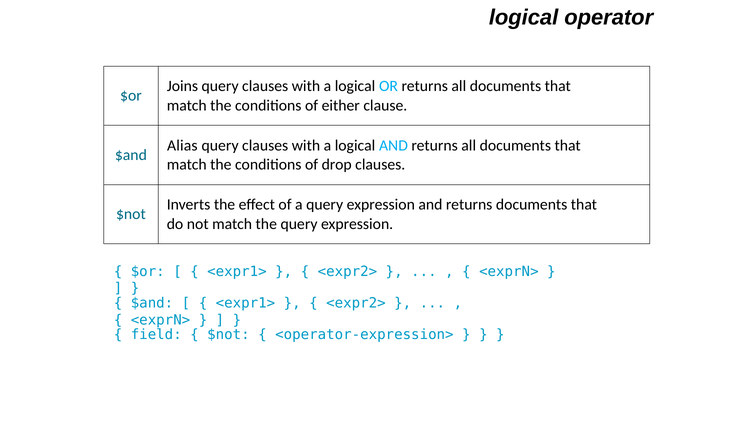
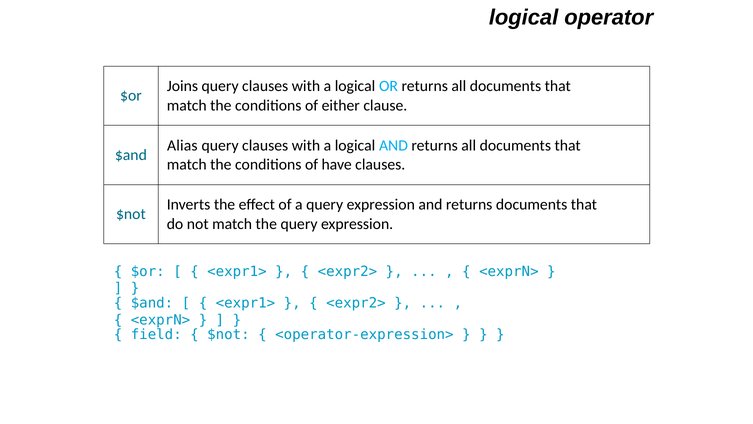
drop: drop -> have (337, 164)
